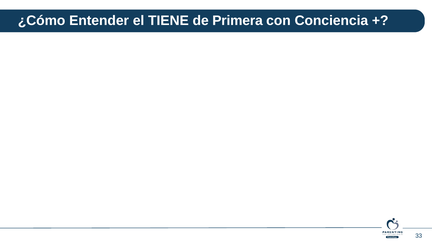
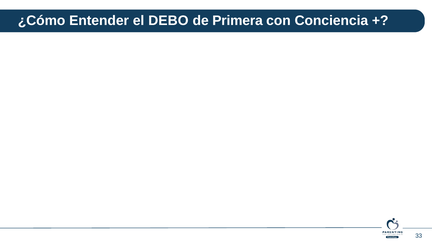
TIENE: TIENE -> DEBO (168, 21)
